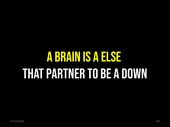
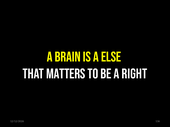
PARTNER: PARTNER -> MATTERS (66, 74)
DOWN: DOWN -> RIGHT (134, 74)
